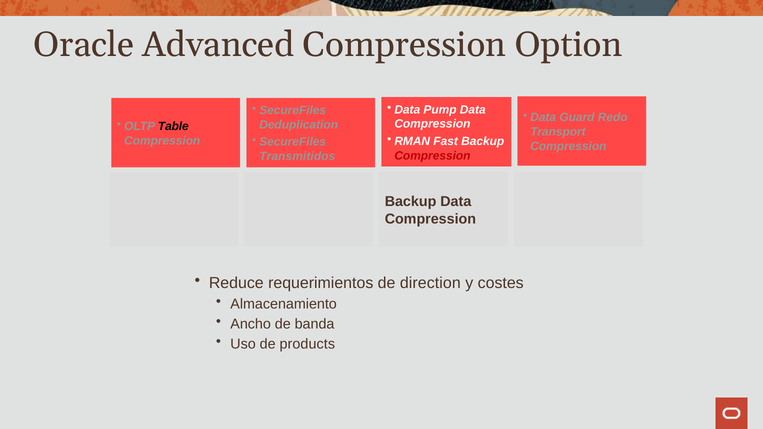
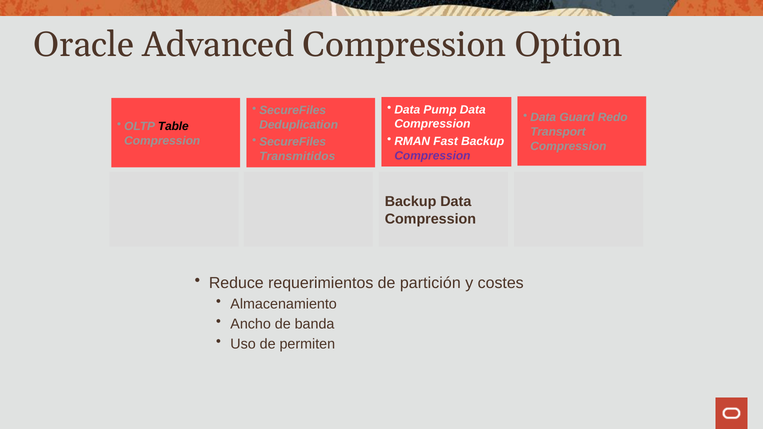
Compression colour: red -> purple (432, 156)
direction: direction -> partición (430, 283)
products: products -> permiten (307, 344)
